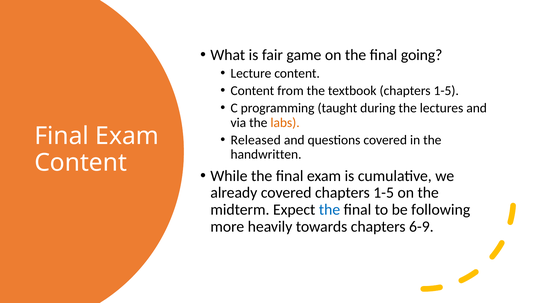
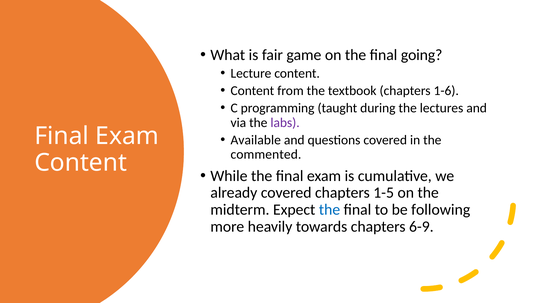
textbook chapters 1-5: 1-5 -> 1-6 (446, 91)
labs colour: orange -> purple (285, 122)
Released: Released -> Available (256, 140)
handwritten: handwritten -> commented (266, 154)
